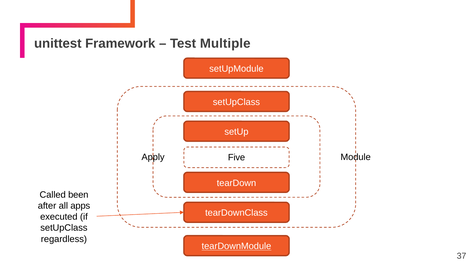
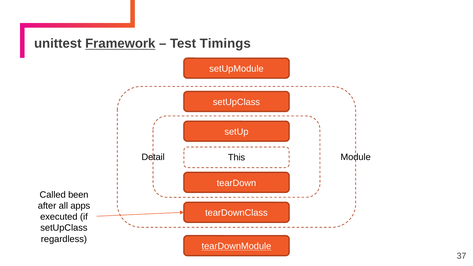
Framework underline: none -> present (120, 44)
Multiple: Multiple -> Timings (225, 44)
Apply: Apply -> Detail (153, 157)
Five: Five -> This (237, 158)
